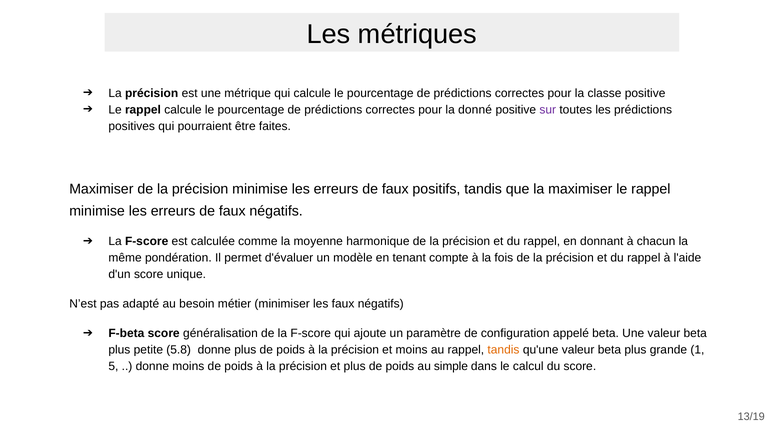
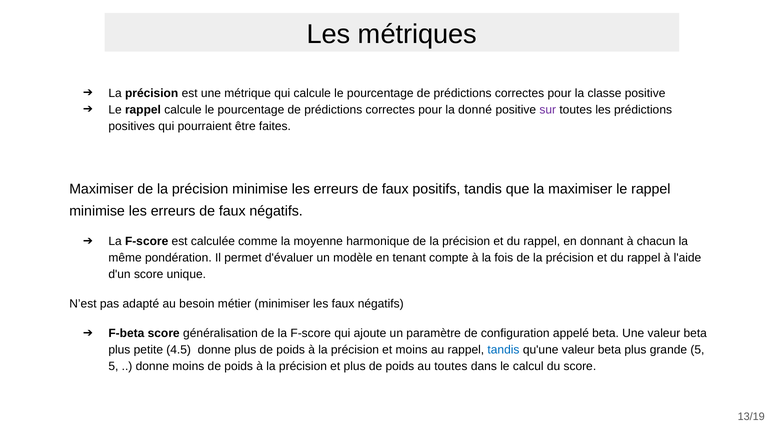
5.8: 5.8 -> 4.5 (179, 350)
tandis colour: orange -> blue (503, 350)
grande 1: 1 -> 5 (697, 350)
au simple: simple -> toutes (451, 367)
